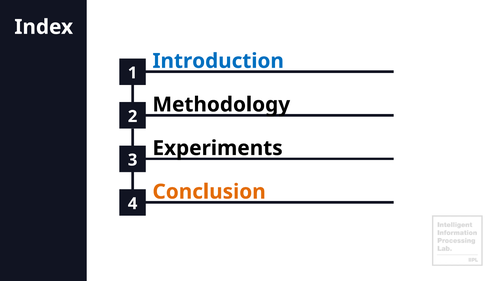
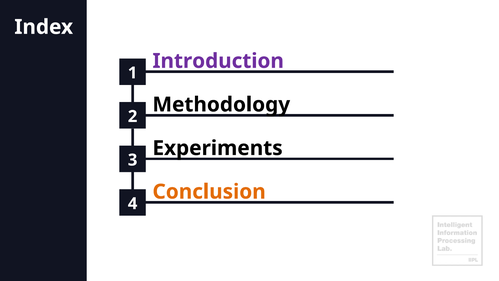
Introduction colour: blue -> purple (218, 61)
